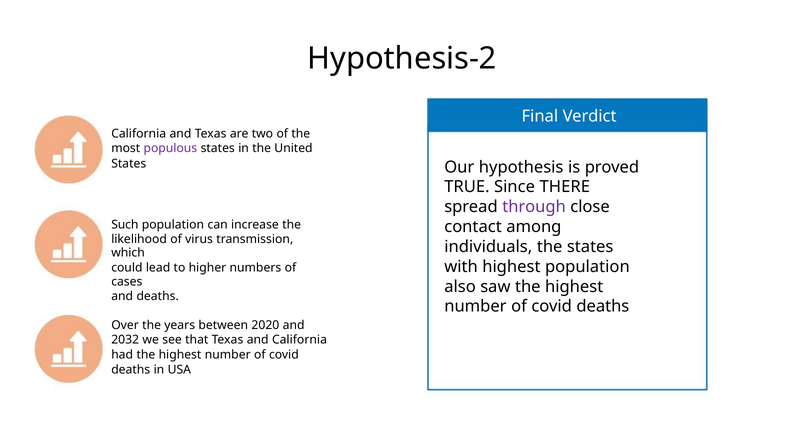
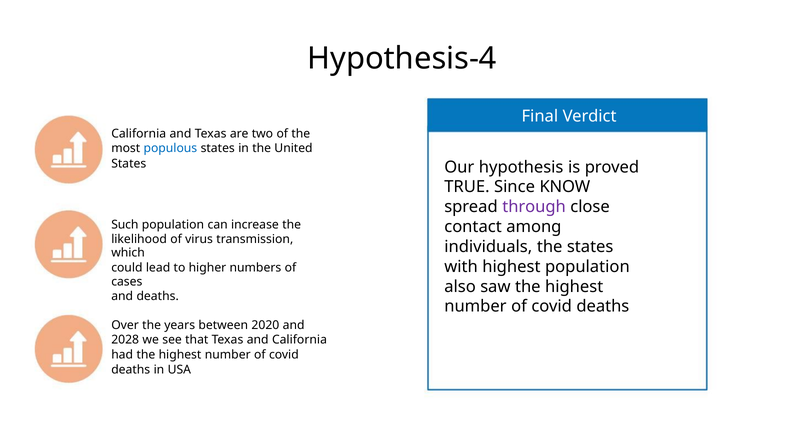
Hypothesis-2: Hypothesis-2 -> Hypothesis-4 (402, 58)
populous colour: purple -> blue (170, 148)
THERE: THERE -> KNOW (565, 187)
2032: 2032 -> 2028 (125, 340)
